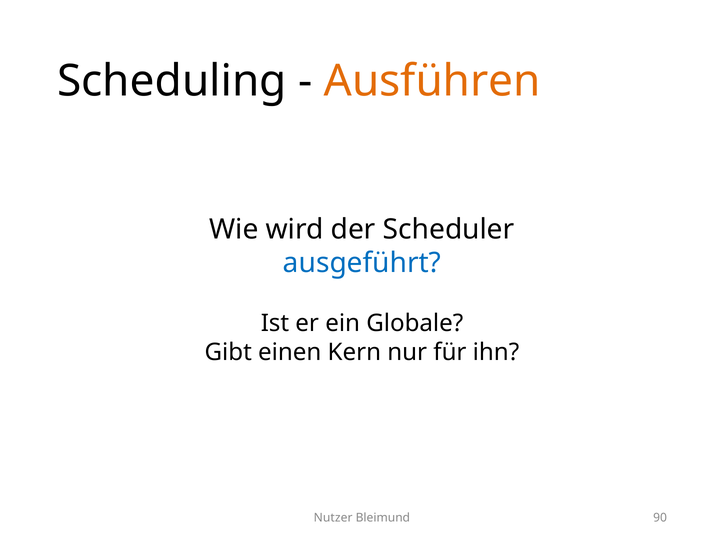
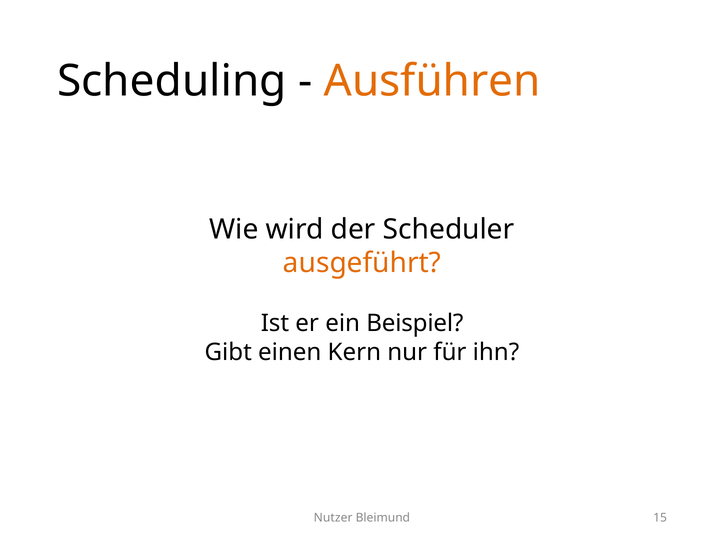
ausgeführt colour: blue -> orange (362, 263)
Globale: Globale -> Beispiel (415, 323)
90: 90 -> 15 (660, 518)
